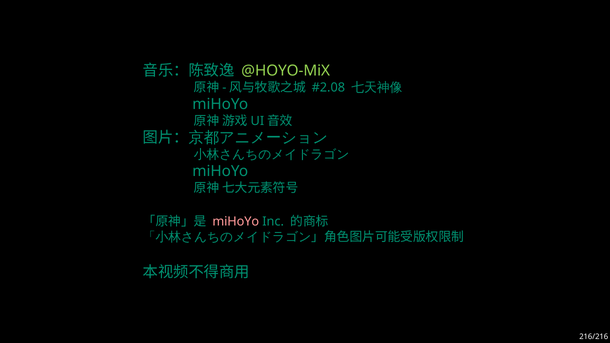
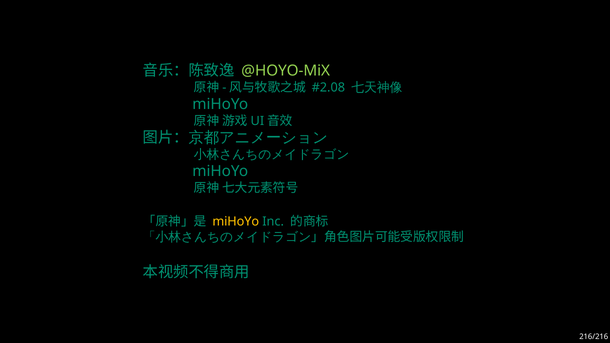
miHoYo colour: pink -> yellow (236, 222)
